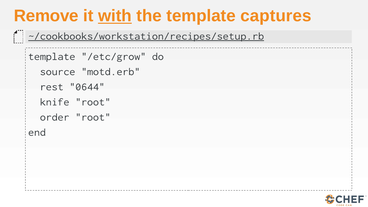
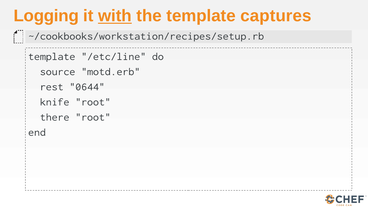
Remove: Remove -> Logging (46, 16)
~/cookbooks/workstation/recipes/setup.rb underline: present -> none (146, 36)
/etc/grow: /etc/grow -> /etc/line (114, 56)
order: order -> there (55, 117)
